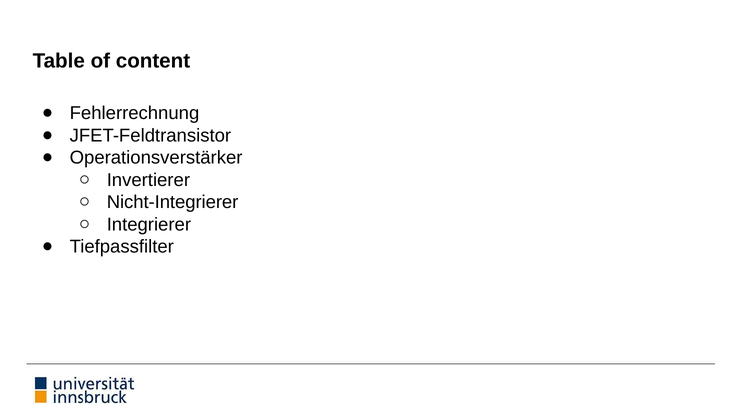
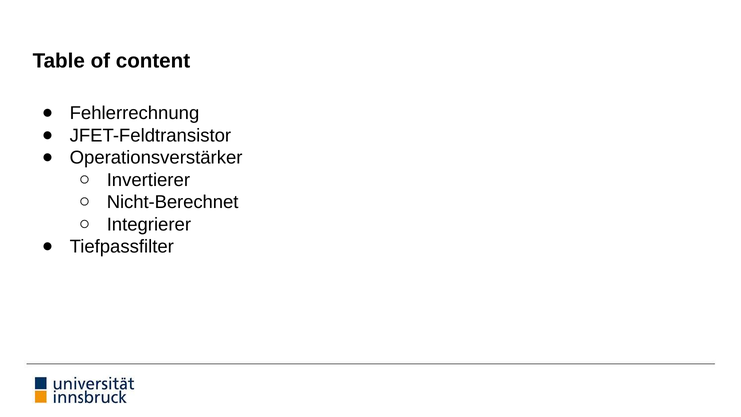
Nicht-Integrierer: Nicht-Integrierer -> Nicht-Berechnet (173, 202)
